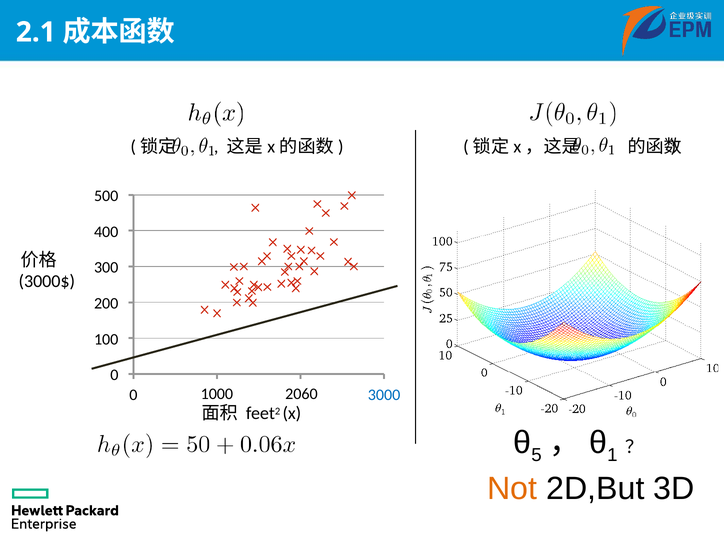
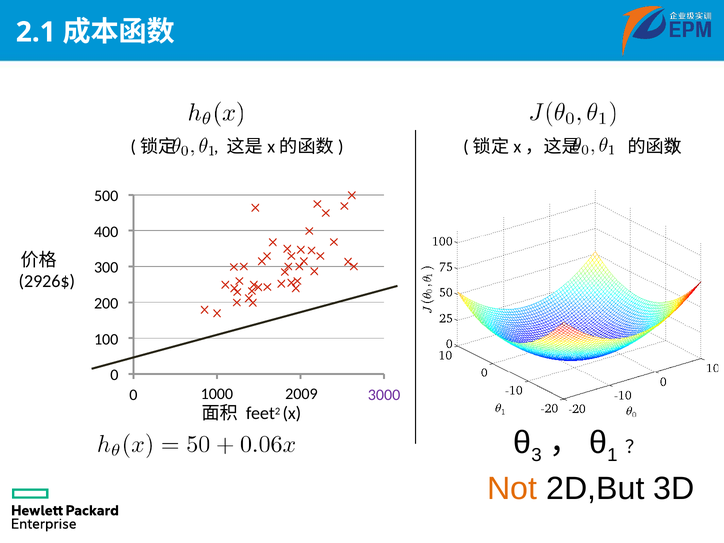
3000$: 3000$ -> 2926$ (47, 281)
2060: 2060 -> 2009 (301, 394)
3000 colour: blue -> purple (384, 395)
5: 5 -> 3 (537, 455)
